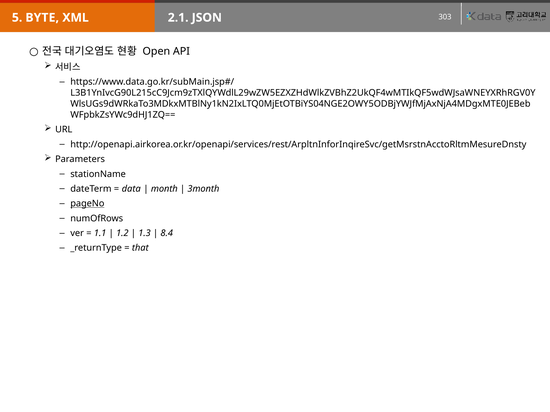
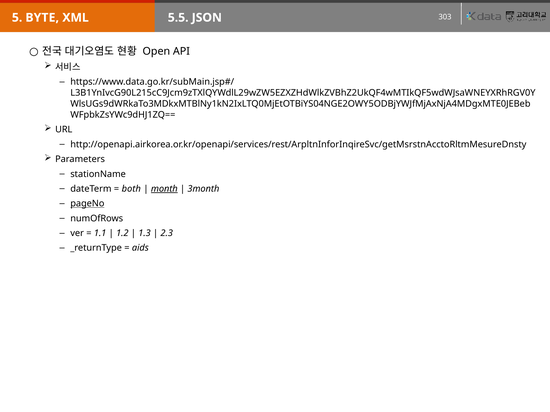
2.1: 2.1 -> 5.5 (178, 18)
data: data -> both (131, 189)
month underline: none -> present (164, 189)
8.4: 8.4 -> 2.3 (167, 233)
that: that -> aids (140, 248)
